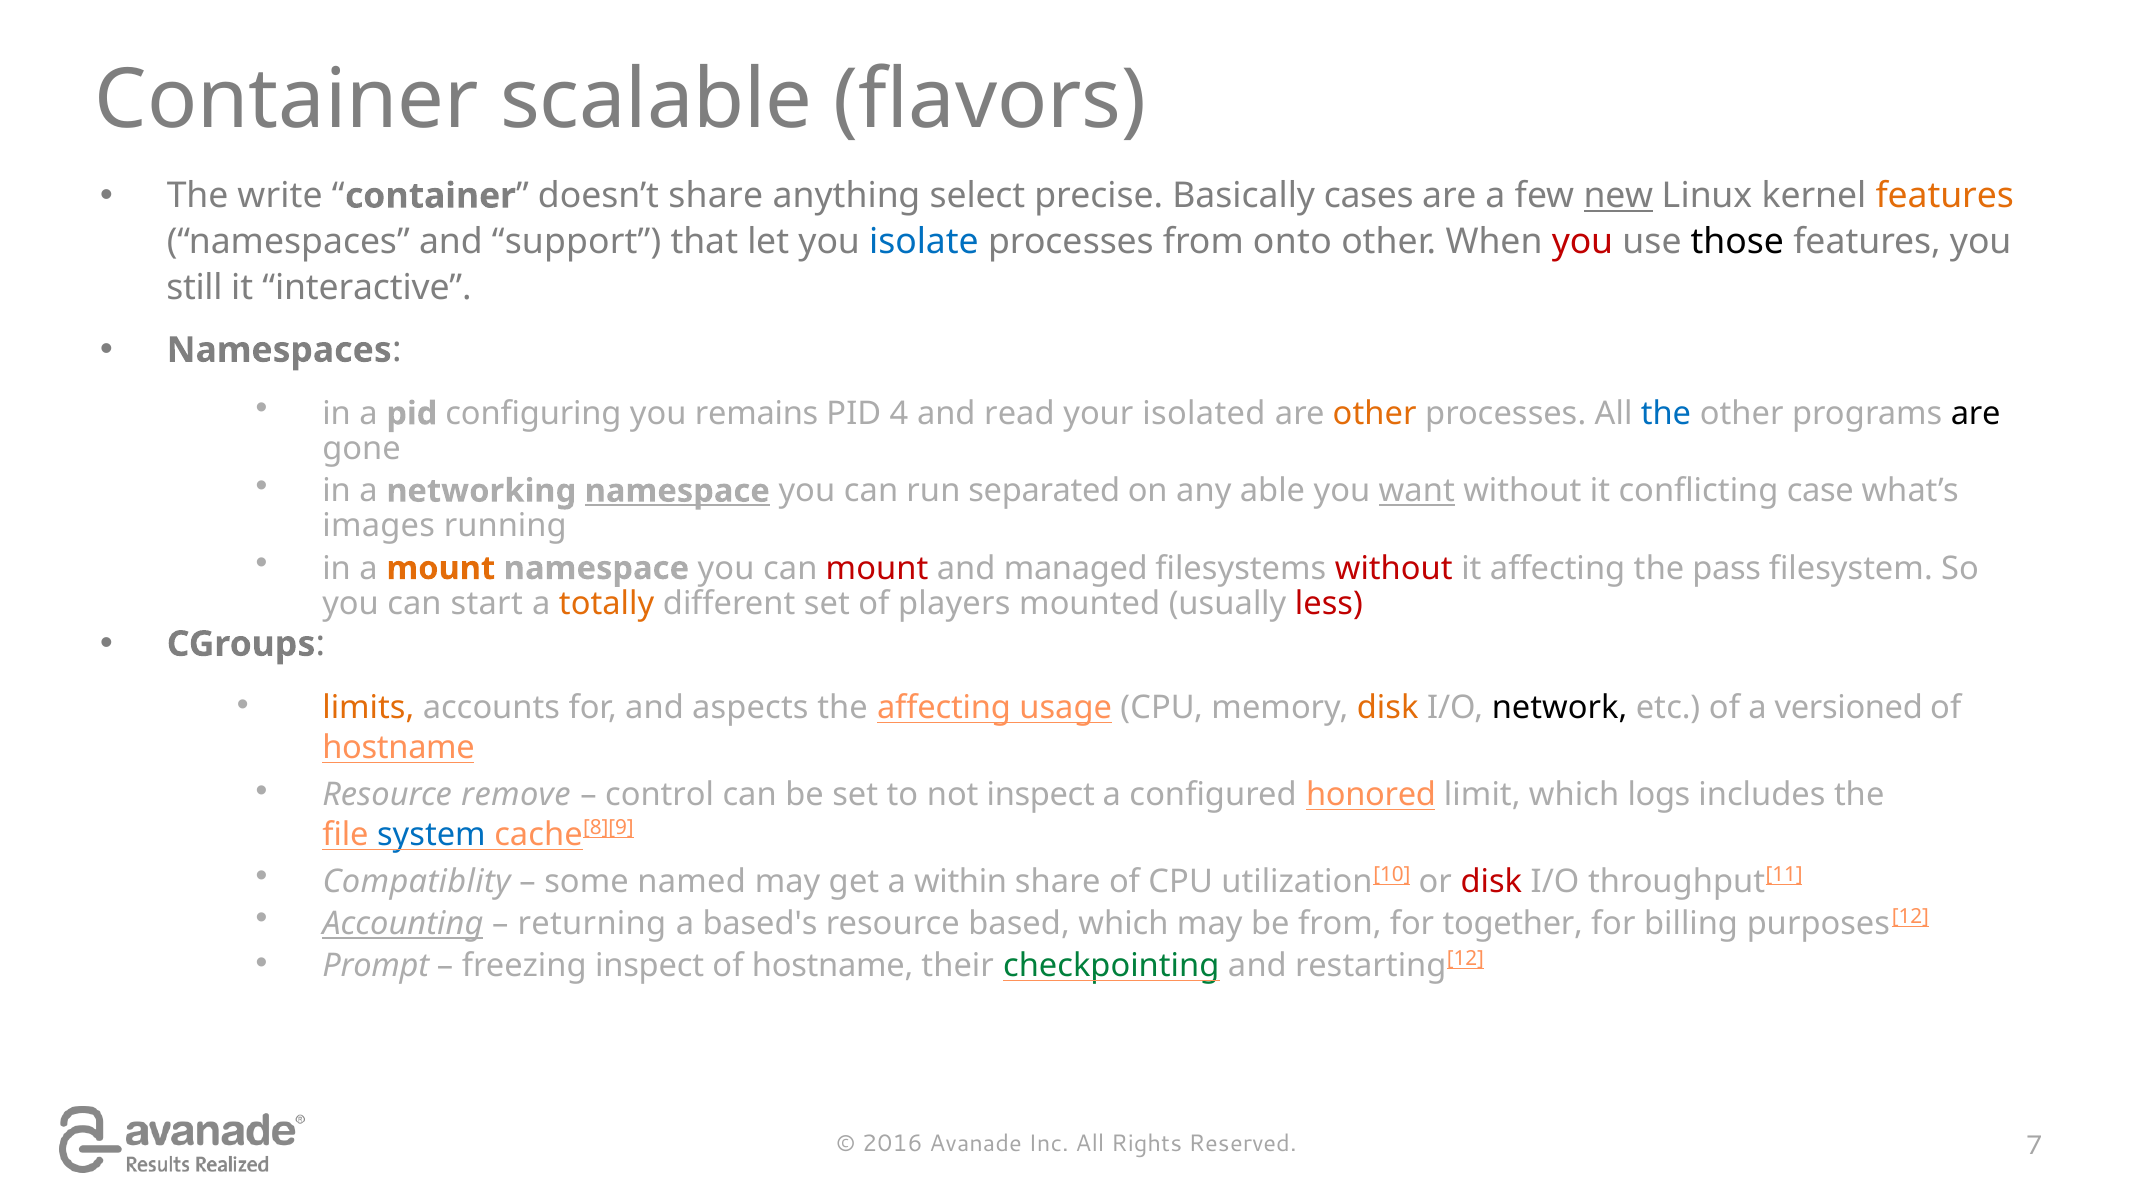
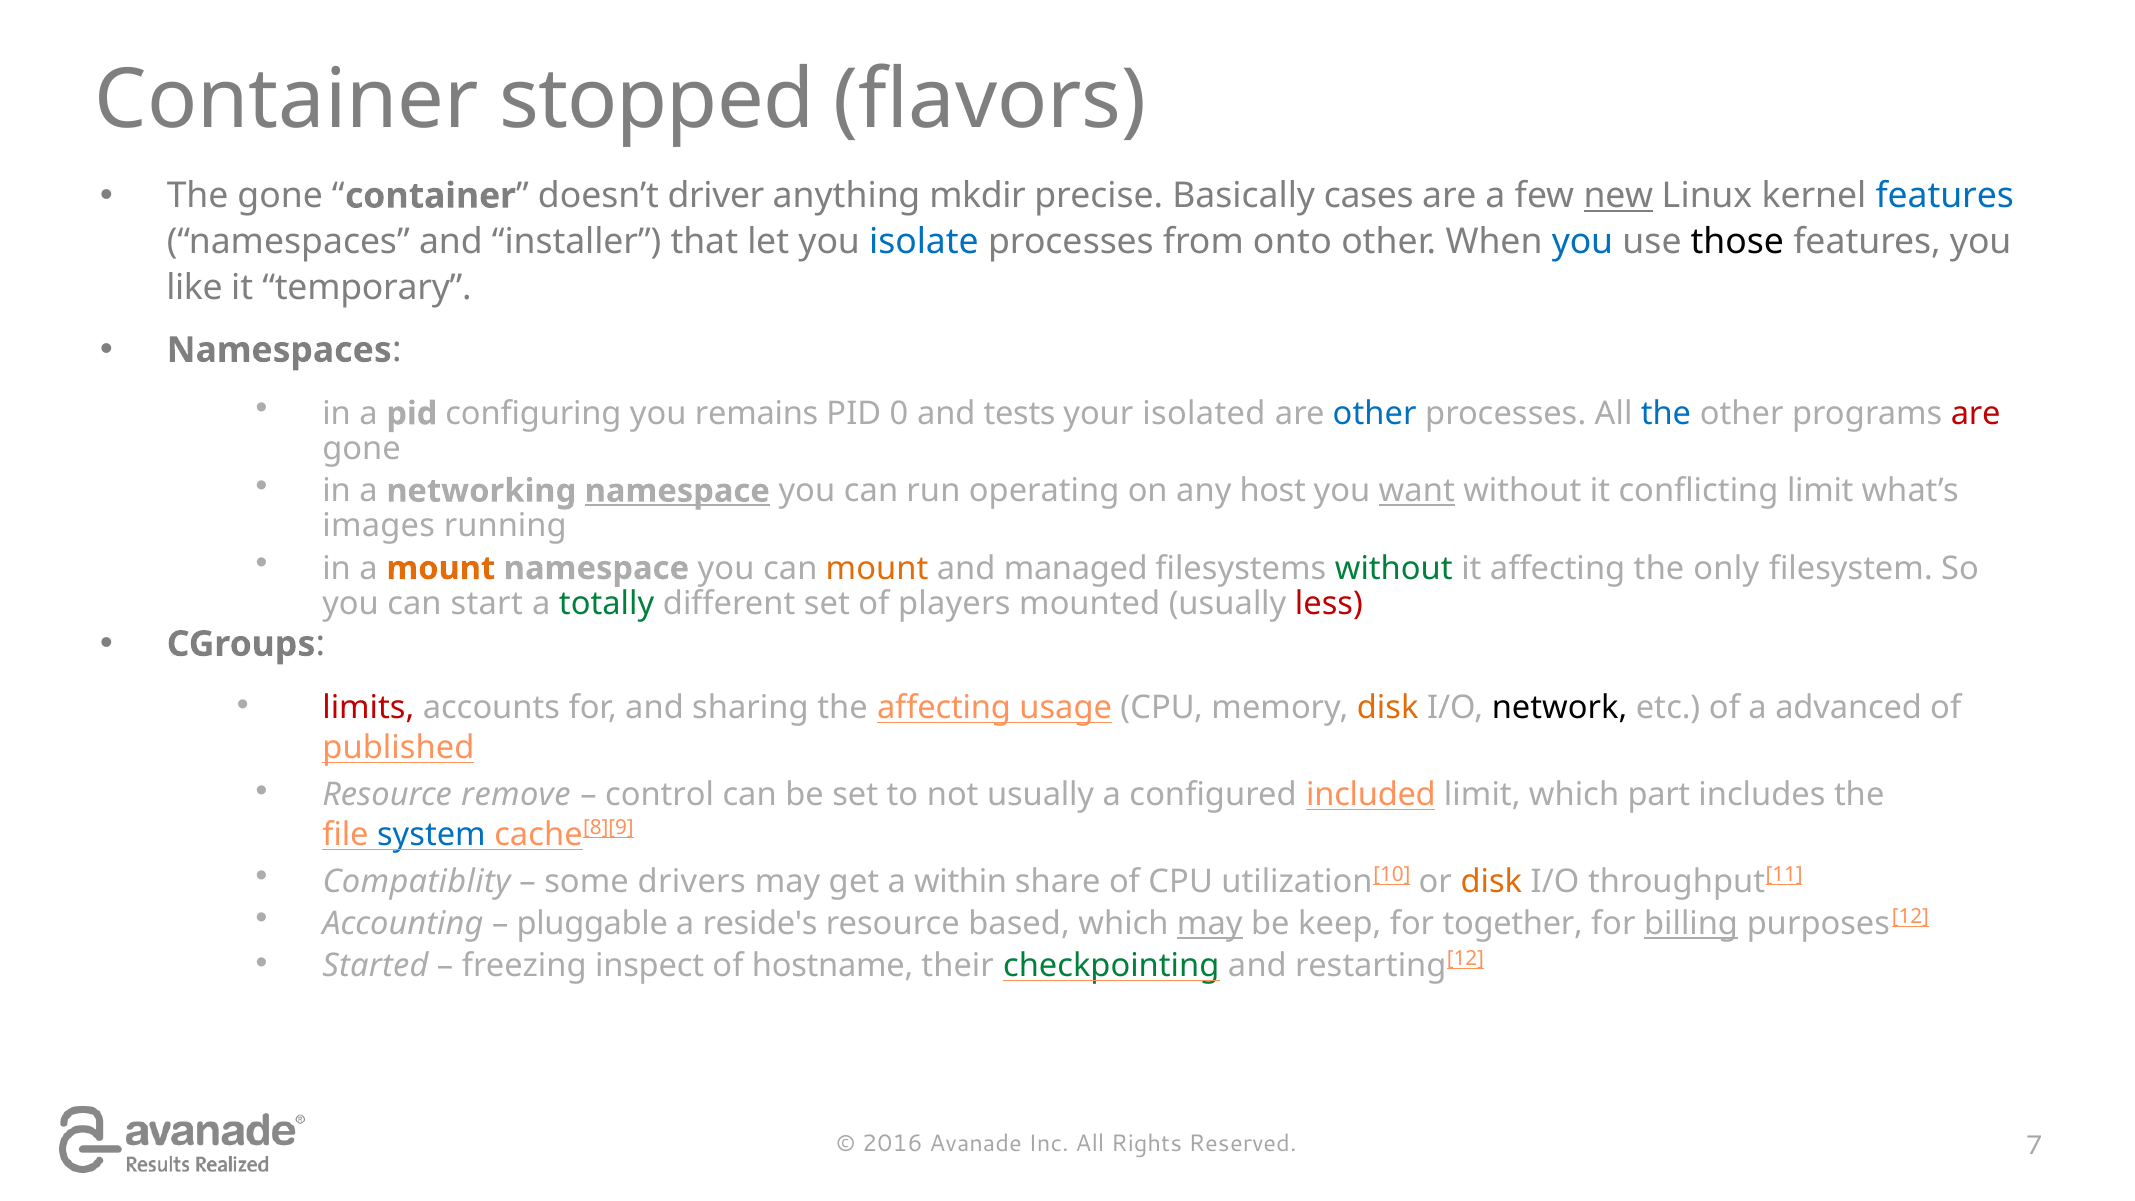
scalable: scalable -> stopped (657, 100)
The write: write -> gone (280, 196)
doesn’t share: share -> driver (716, 196)
select: select -> mkdir (978, 196)
features colour: orange -> blue (1945, 196)
support: support -> installer (577, 242)
you colour: red -> blue (1582, 242)
still: still -> like (194, 288)
interactive: interactive -> temporary (367, 288)
4: 4 -> 0 (899, 414)
read: read -> tests (1020, 414)
other colour: orange -> blue (1375, 414)
are colour: black -> red (1976, 414)
separated: separated -> operating (1044, 491)
able: able -> host (1273, 491)
conflicting case: case -> limit (1820, 491)
mount colour: red -> orange (877, 568)
without colour: red -> green (1394, 568)
pass: pass -> only (1726, 568)
totally colour: orange -> green (607, 604)
limits colour: orange -> red (368, 708)
aspects: aspects -> sharing (750, 708)
versioned: versioned -> advanced (1849, 708)
hostname: hostname -> published (398, 748)
not inspect: inspect -> usually (1041, 795)
honored: honored -> included (1371, 795)
logs: logs -> part (1659, 795)
named: named -> drivers (692, 881)
disk colour: red -> orange (1491, 881)
Accounting underline: present -> none (403, 924)
returning: returning -> pluggable (592, 924)
based's: based's -> reside's (760, 924)
may underline: none -> present (1210, 924)
be from: from -> keep (1340, 924)
billing underline: none -> present (1691, 924)
Prompt: Prompt -> Started (375, 966)
